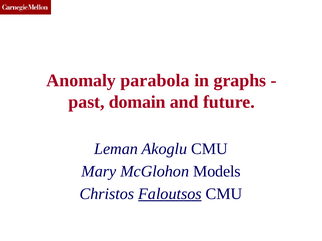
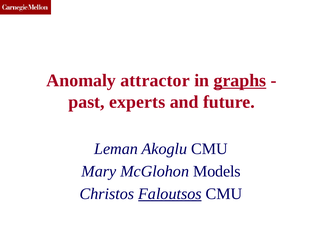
parabola: parabola -> attractor (155, 81)
graphs underline: none -> present (240, 81)
domain: domain -> experts (137, 102)
